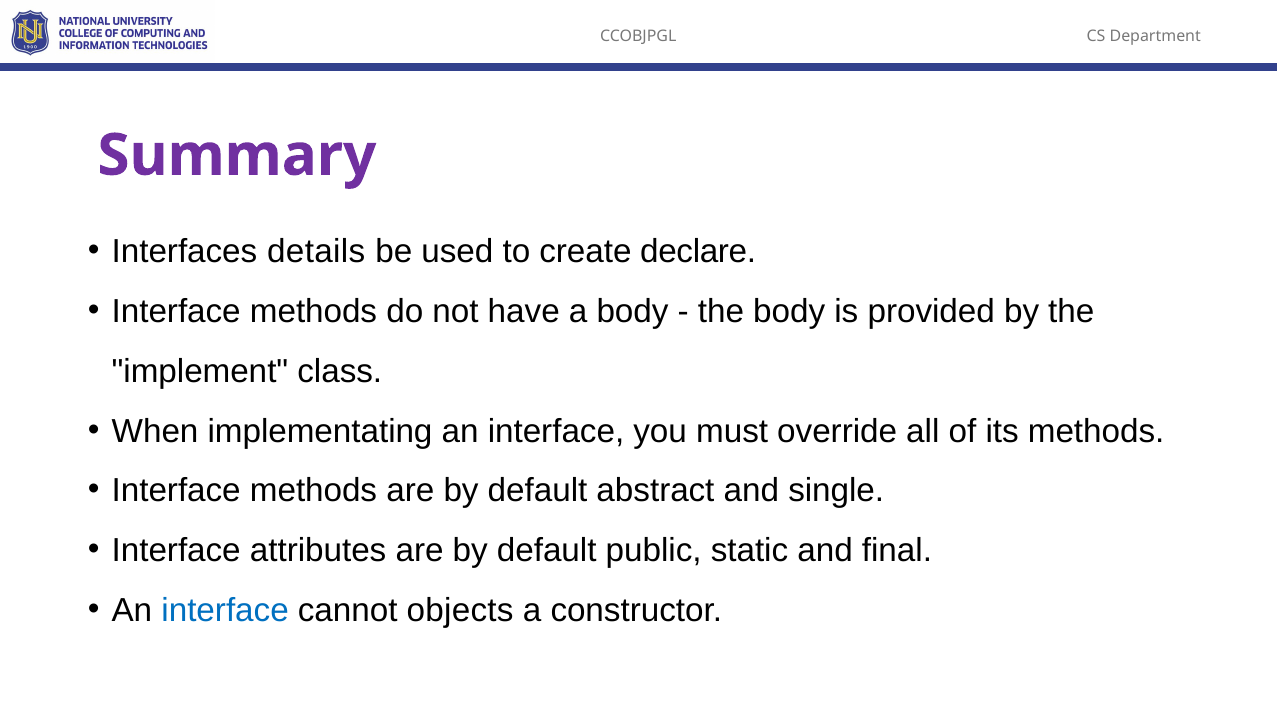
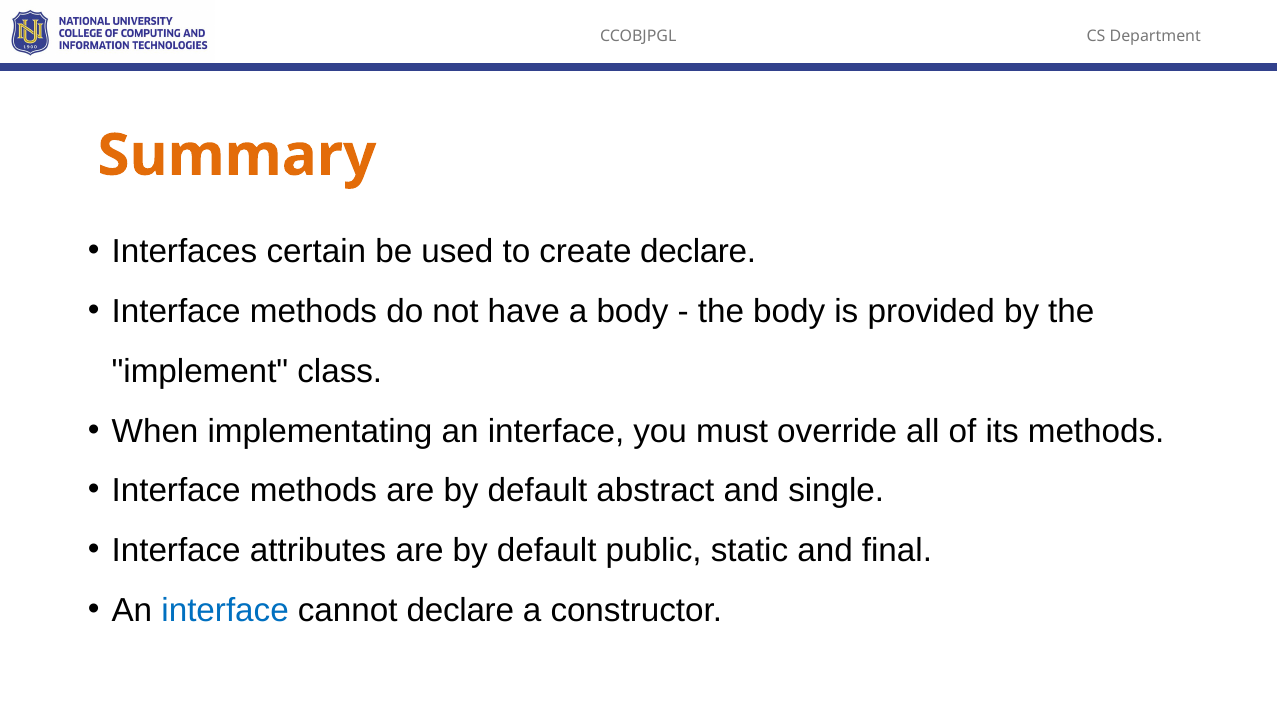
Summary colour: purple -> orange (237, 156)
details: details -> certain (316, 252)
cannot objects: objects -> declare (460, 611)
